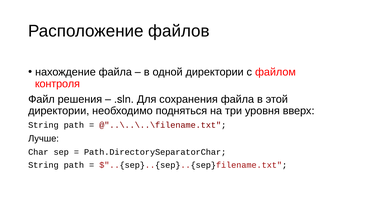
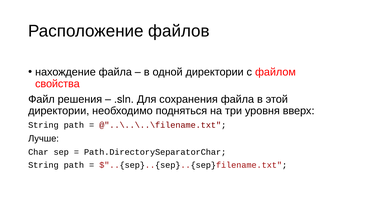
контроля: контроля -> свойства (57, 84)
